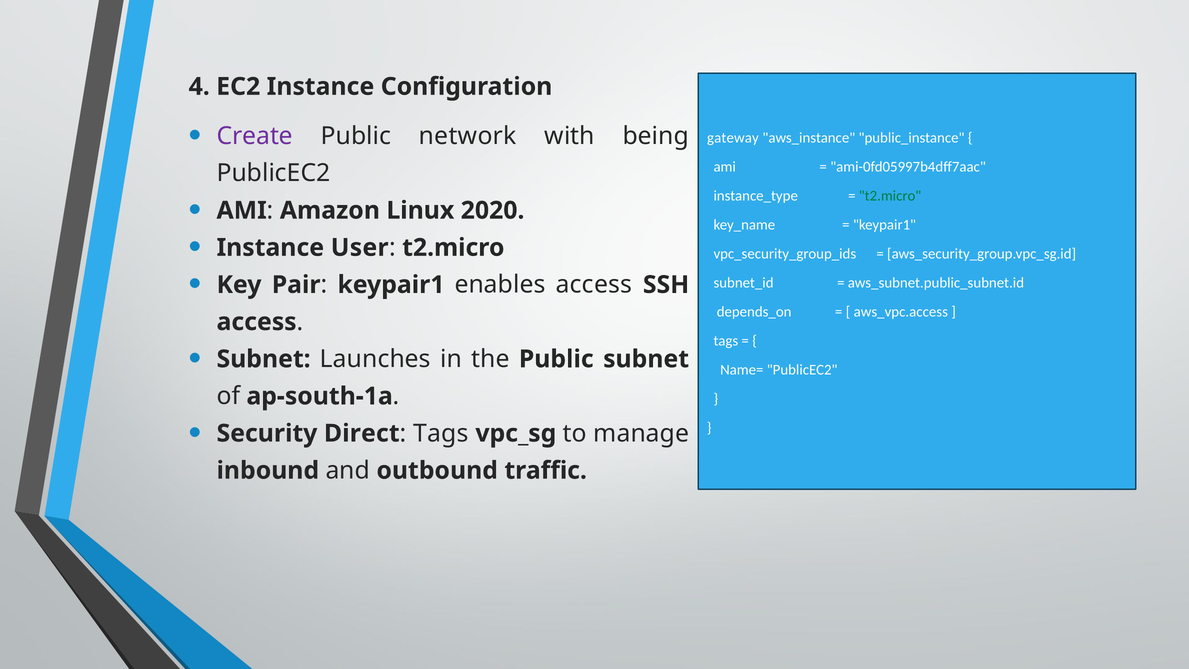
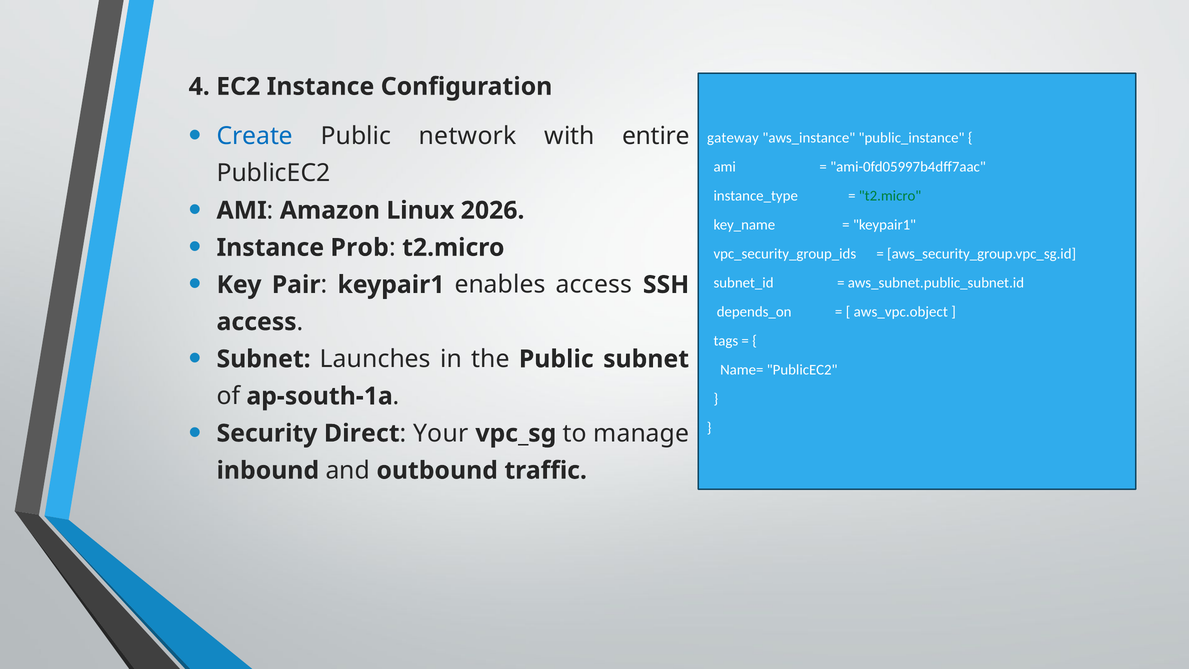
Create colour: purple -> blue (255, 136)
being: being -> entire (656, 136)
2020: 2020 -> 2026 (493, 210)
User: User -> Prob (360, 248)
aws_vpc.access: aws_vpc.access -> aws_vpc.object (901, 312)
Tags: Tags -> Your (441, 433)
